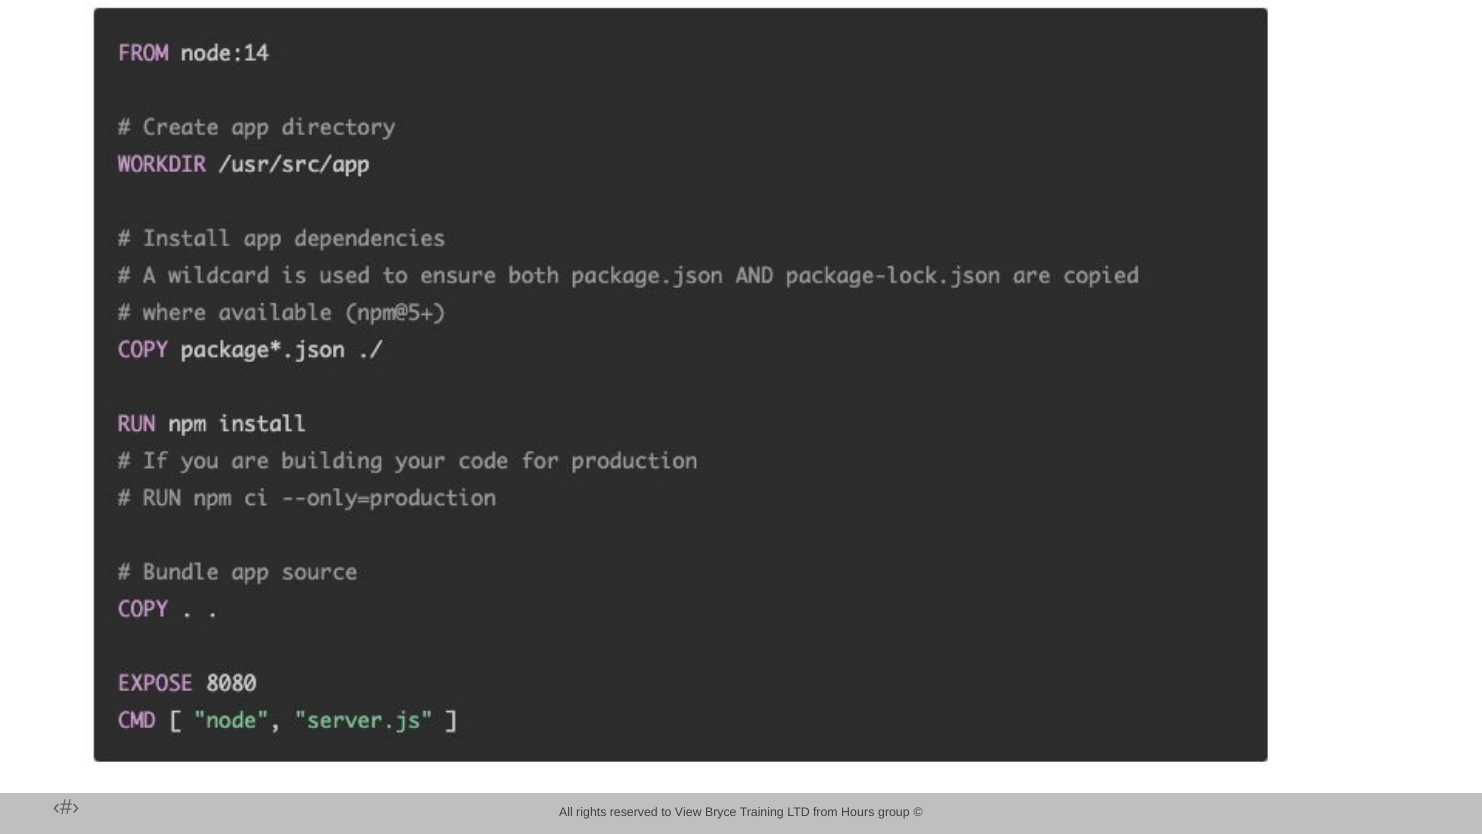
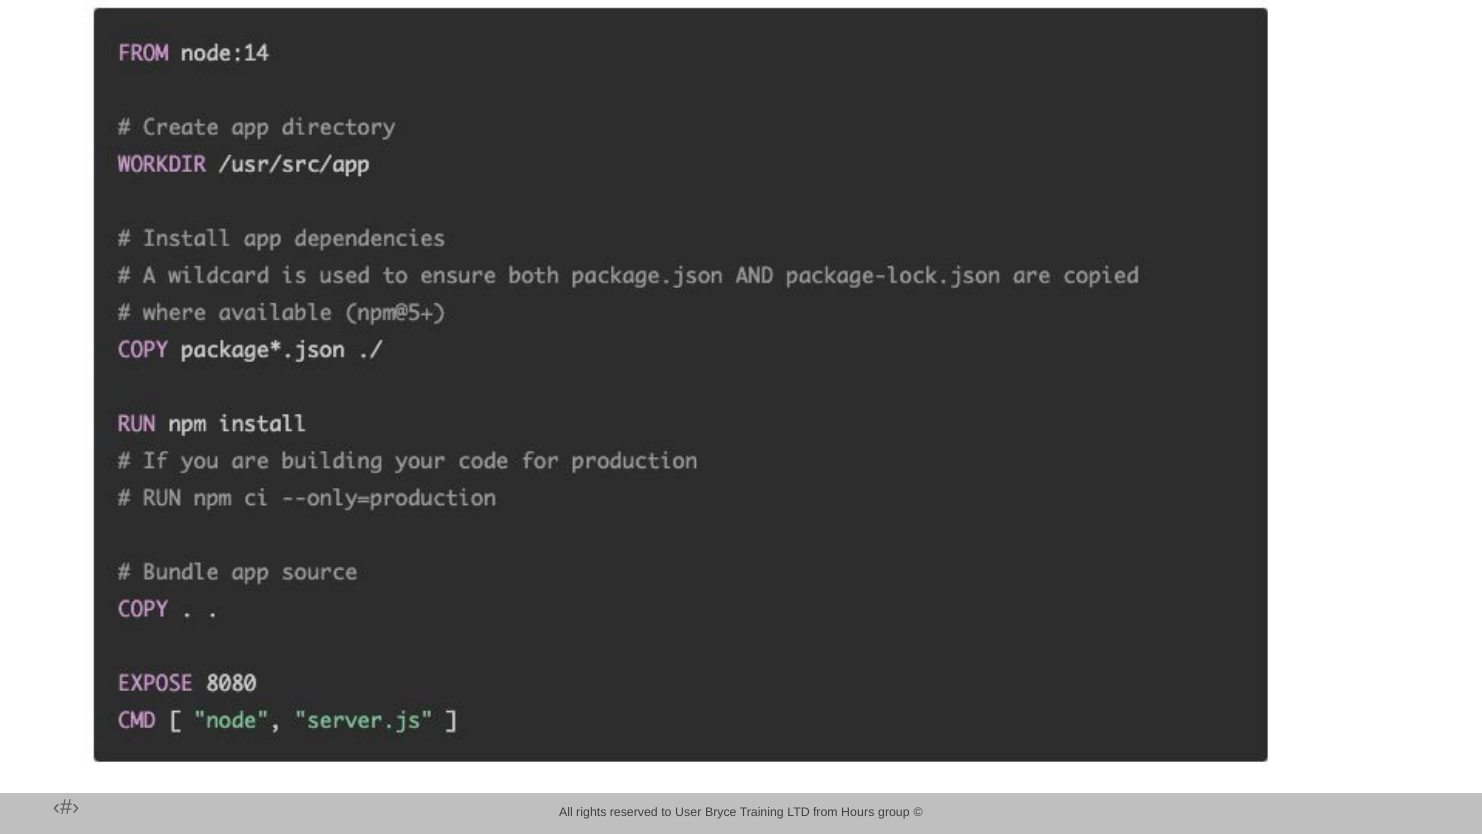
View: View -> User (688, 812)
